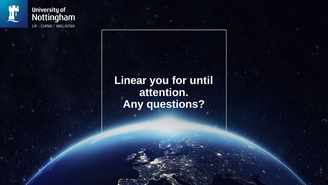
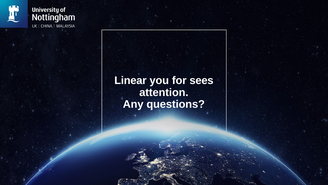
until: until -> sees (202, 80)
